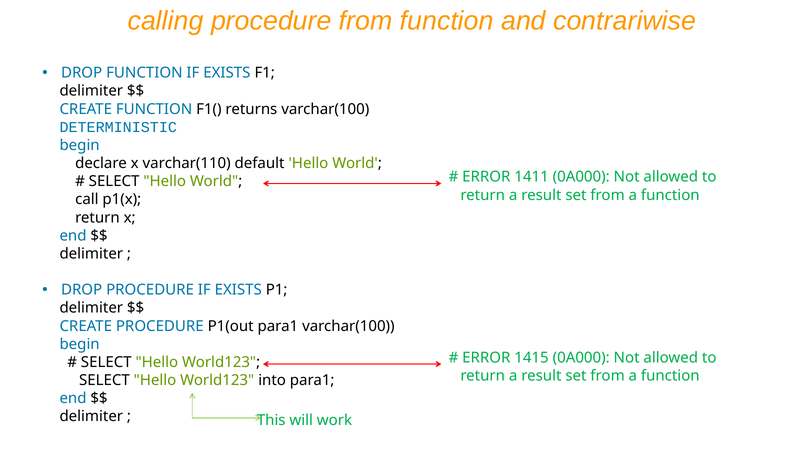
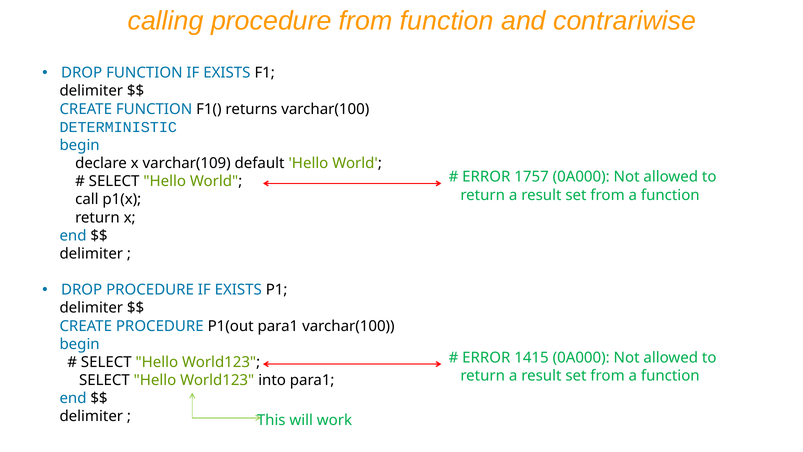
varchar(110: varchar(110 -> varchar(109 (187, 163)
1411: 1411 -> 1757 (532, 177)
